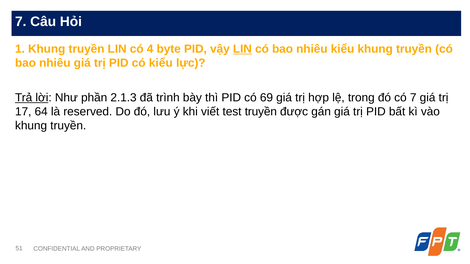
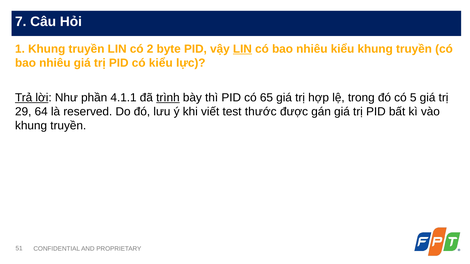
4: 4 -> 2 (150, 49)
2.1.3: 2.1.3 -> 4.1.1 (124, 98)
trình underline: none -> present (168, 98)
69: 69 -> 65 (266, 98)
có 7: 7 -> 5 (413, 98)
17: 17 -> 29 (23, 112)
test truyền: truyền -> thước (261, 112)
